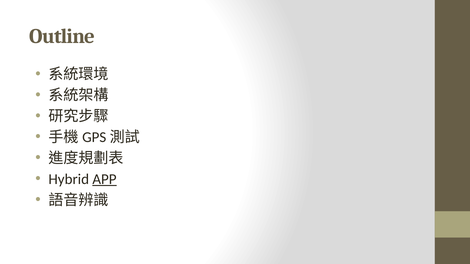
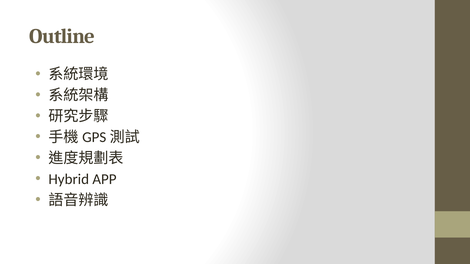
APP underline: present -> none (104, 179)
